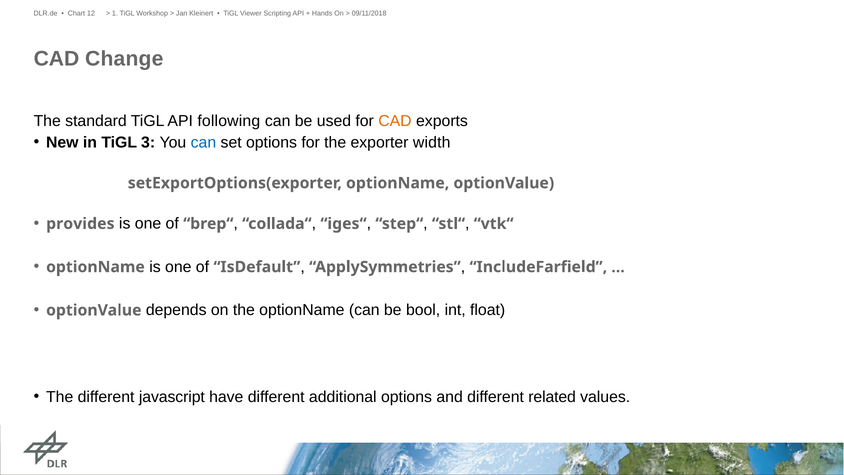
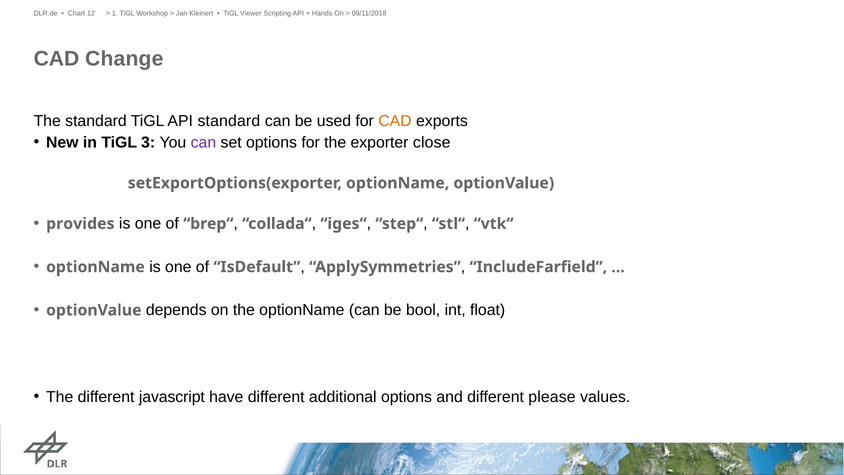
API following: following -> standard (229, 121)
can colour: blue -> purple (203, 142)
width: width -> close (432, 142)
related: related -> please (552, 397)
